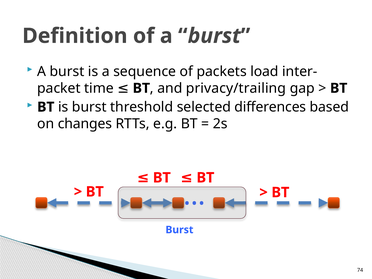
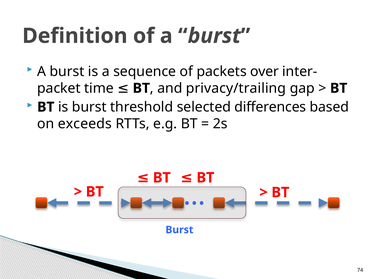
load: load -> over (264, 71)
changes: changes -> exceeds (85, 124)
